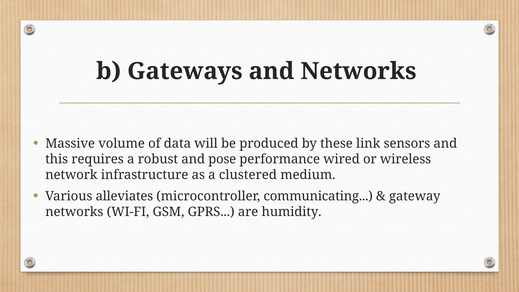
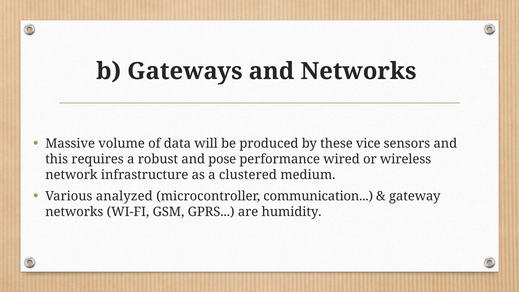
link: link -> vice (368, 144)
alleviates: alleviates -> analyzed (124, 196)
communicating: communicating -> communication (318, 196)
